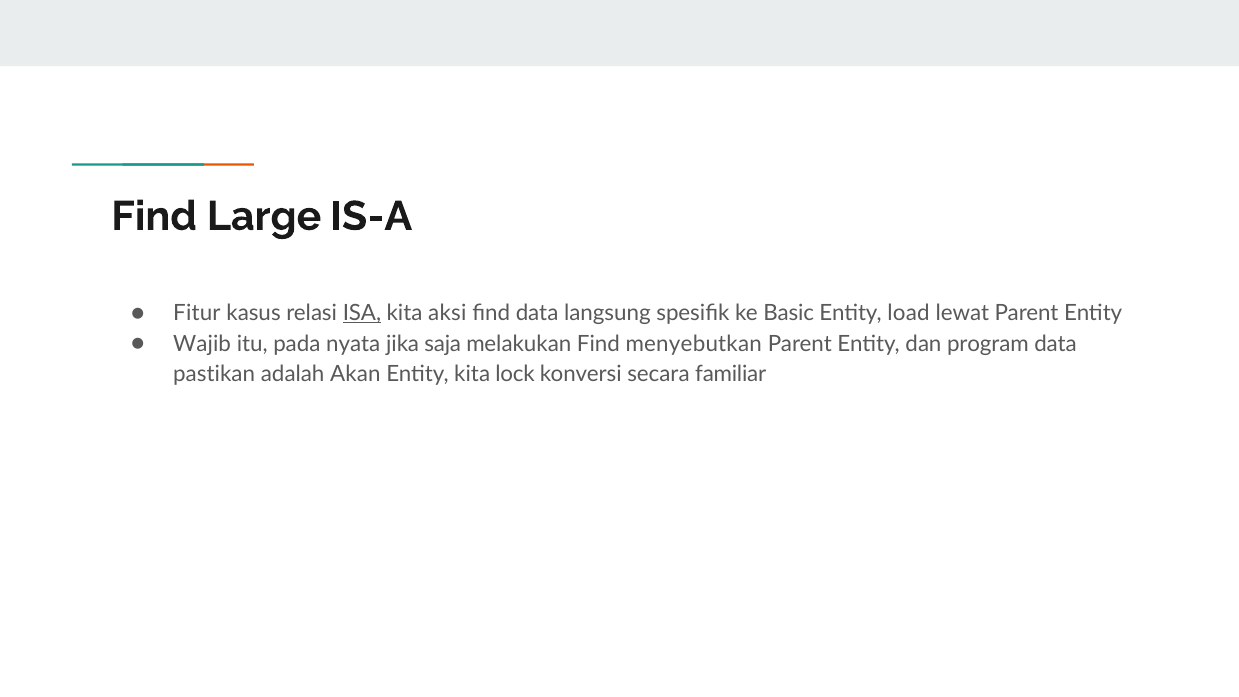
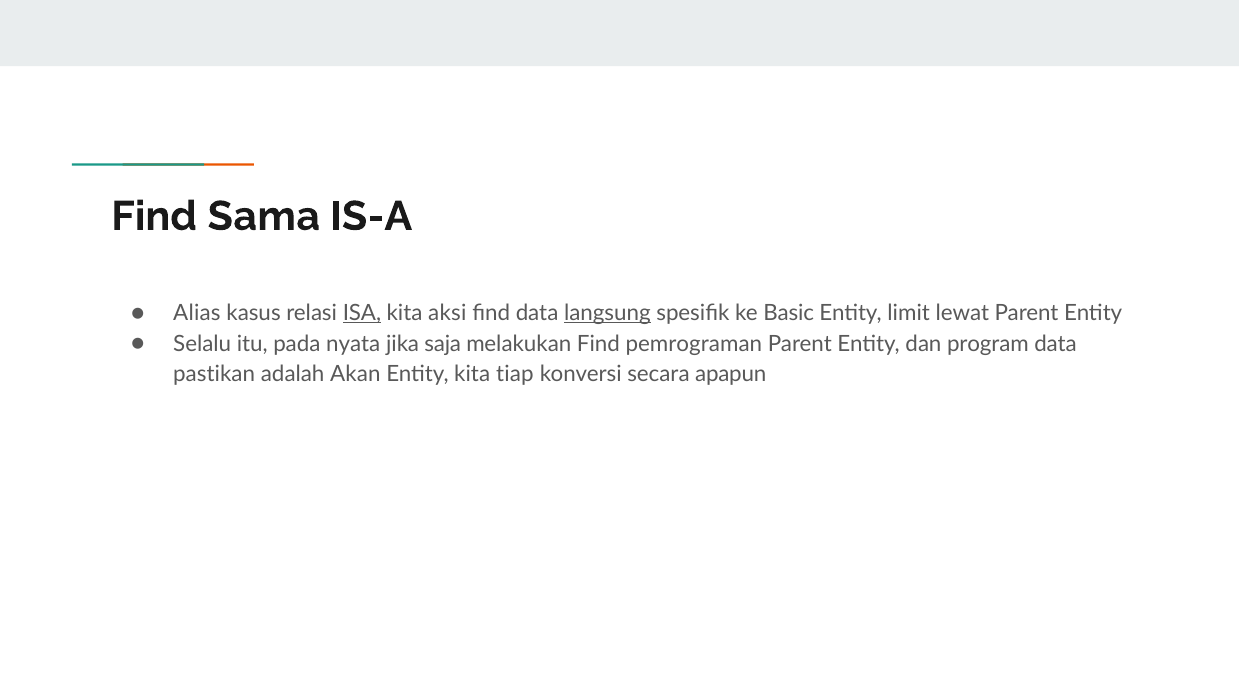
Large: Large -> Sama (264, 216)
Fitur: Fitur -> Alias (197, 313)
langsung underline: none -> present (607, 313)
load: load -> limit (909, 313)
Wajib: Wajib -> Selalu (202, 344)
menyebutkan: menyebutkan -> pemrograman (694, 344)
lock: lock -> tiap (515, 374)
familiar: familiar -> apapun (731, 374)
